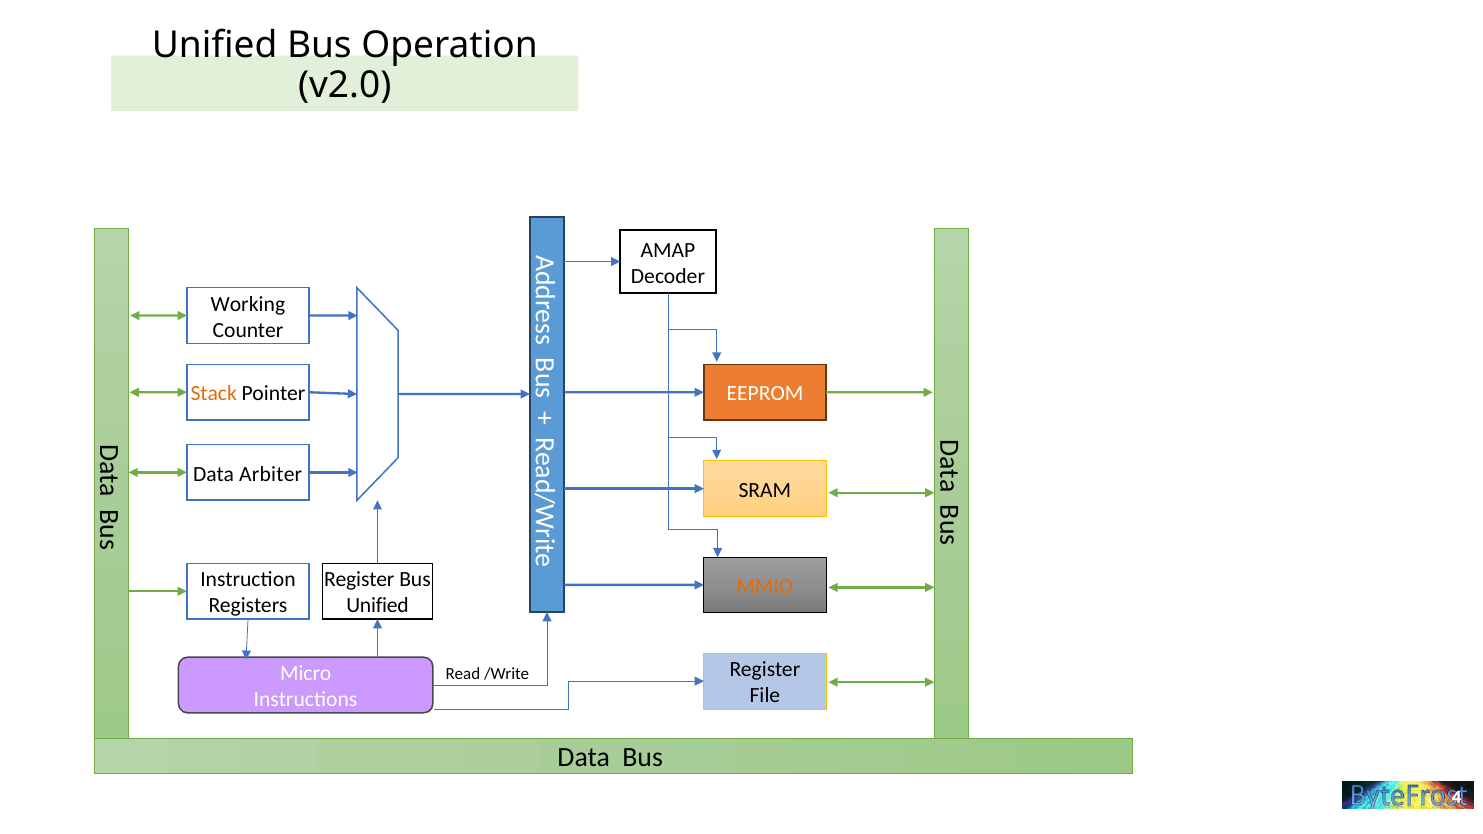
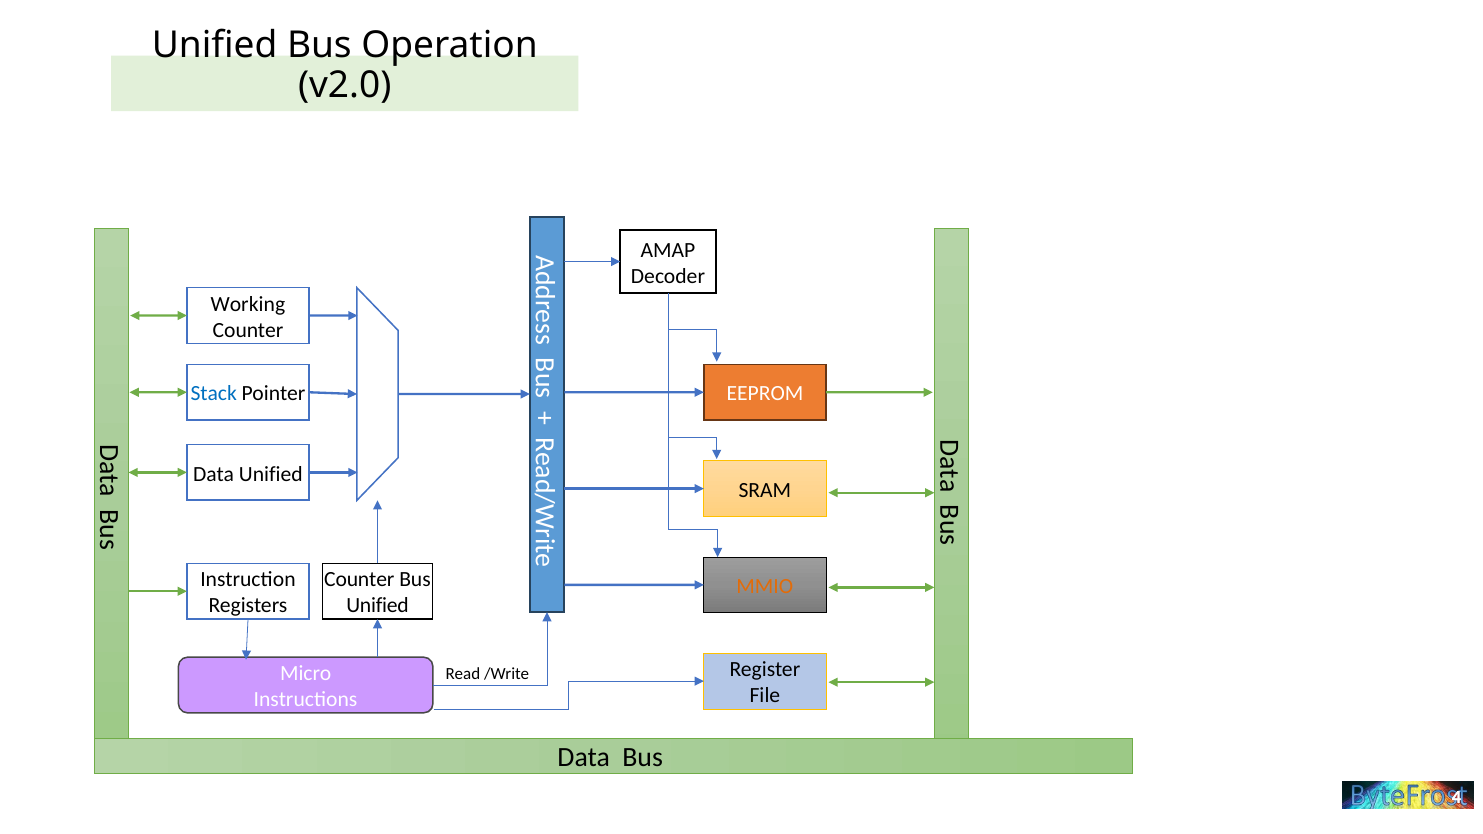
Stack colour: orange -> blue (214, 394)
Data Arbiter: Arbiter -> Unified (271, 474)
Register: Register -> Counter (359, 580)
